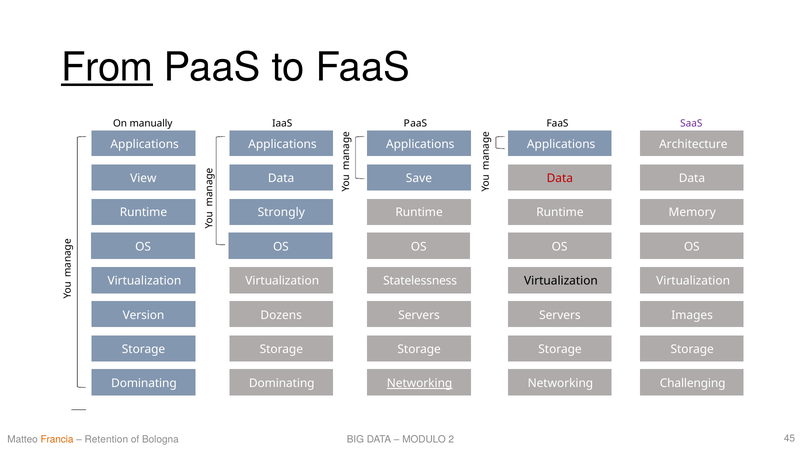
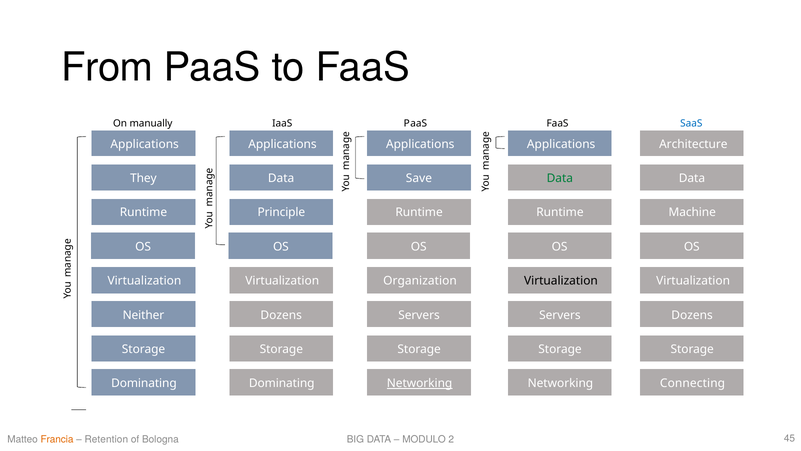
From underline: present -> none (107, 67)
SaaS colour: purple -> blue (691, 123)
View: View -> They (143, 178)
Data colour: red -> green (560, 178)
Strongly: Strongly -> Principle (281, 212)
Memory: Memory -> Machine (692, 212)
Statelessness: Statelessness -> Organization (420, 280)
Version: Version -> Neither (143, 315)
Images: Images -> Dozens (692, 315)
Challenging: Challenging -> Connecting (693, 383)
